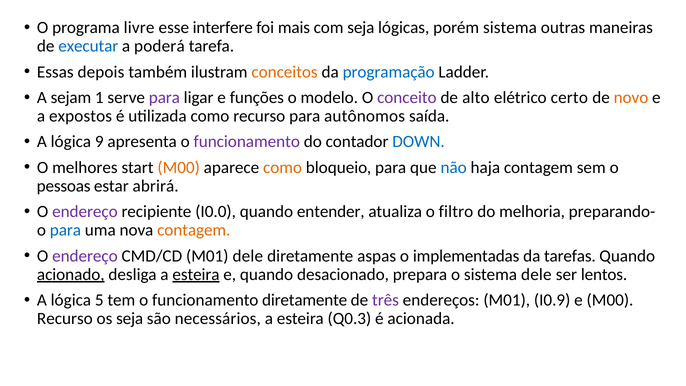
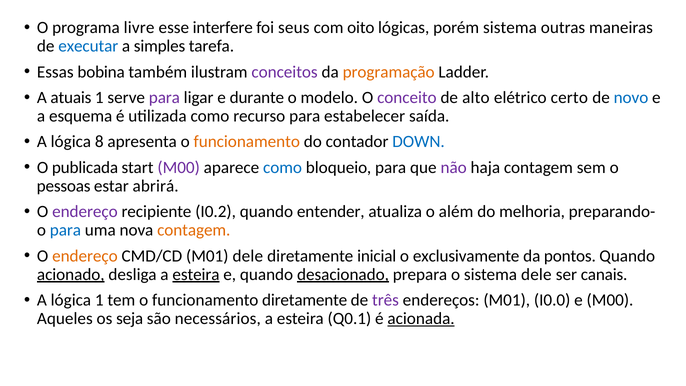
mais: mais -> seus (294, 28)
com seja: seja -> oito (361, 28)
poderá: poderá -> simples (160, 46)
depois: depois -> bobina (101, 72)
conceitos colour: orange -> purple (285, 72)
programação colour: blue -> orange (389, 72)
sejam: sejam -> atuais (71, 98)
funções: funções -> durante (257, 98)
novo colour: orange -> blue (631, 98)
expostos: expostos -> esquema (81, 116)
autônomos: autônomos -> estabelecer (365, 116)
9: 9 -> 8 (99, 142)
funcionamento colour: purple -> orange (247, 142)
melhores: melhores -> publicada (85, 167)
M00 colour: orange -> purple (179, 167)
como colour: orange -> blue (283, 167)
não colour: blue -> purple (454, 167)
I0.0: I0.0 -> I0.2 (216, 212)
filtro: filtro -> além (456, 212)
endereço colour: purple -> orange (85, 256)
aspas: aspas -> inicial (377, 256)
implementadas: implementadas -> exclusivamente (466, 256)
tarefas: tarefas -> pontos (570, 256)
desacionado underline: none -> present (343, 274)
lentos: lentos -> canais (604, 274)
lógica 5: 5 -> 1 (99, 300)
I0.9: I0.9 -> I0.0 (552, 300)
Recurso: Recurso -> Aqueles (65, 318)
Q0.3: Q0.3 -> Q0.1 (349, 318)
acionada underline: none -> present (421, 318)
